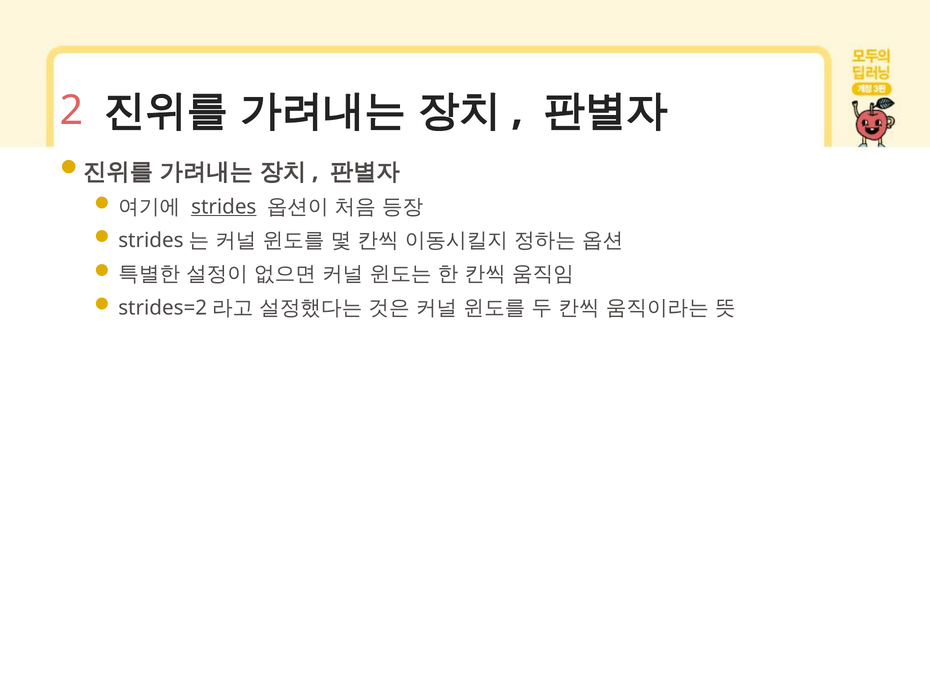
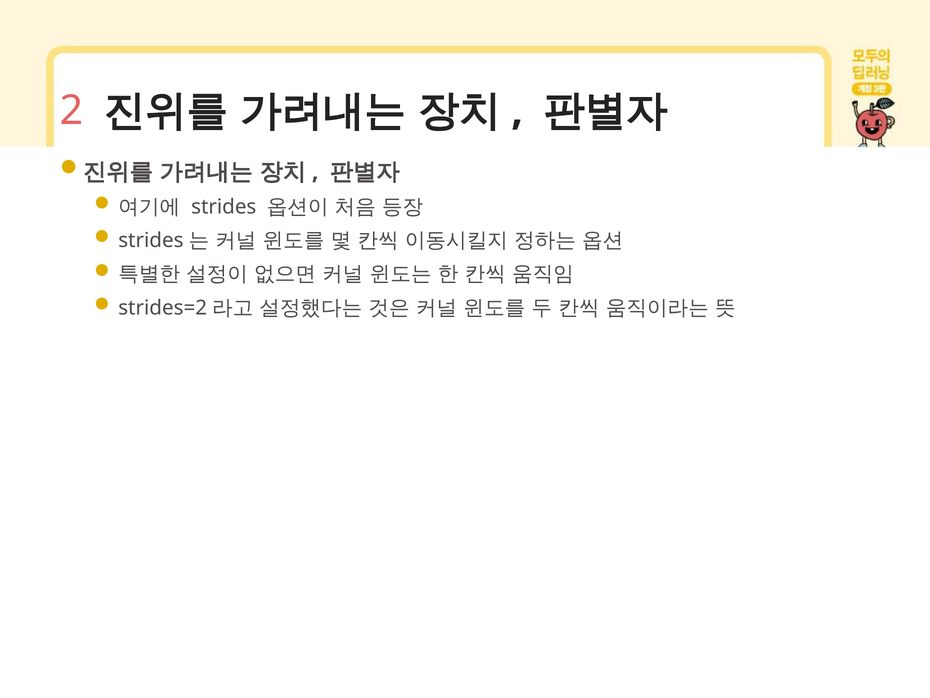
strides underline: present -> none (224, 207)
